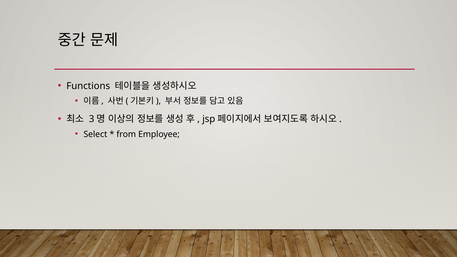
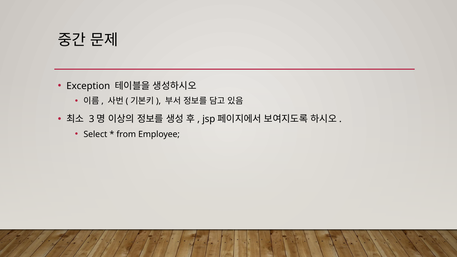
Functions: Functions -> Exception (88, 86)
